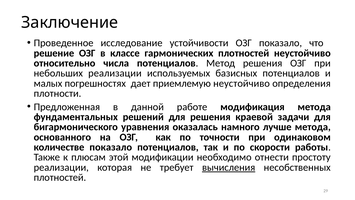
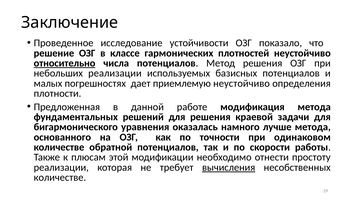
относительно underline: none -> present (65, 63)
количестве показало: показало -> обратной (111, 147)
плотностей: плотностей -> количестве (60, 177)
